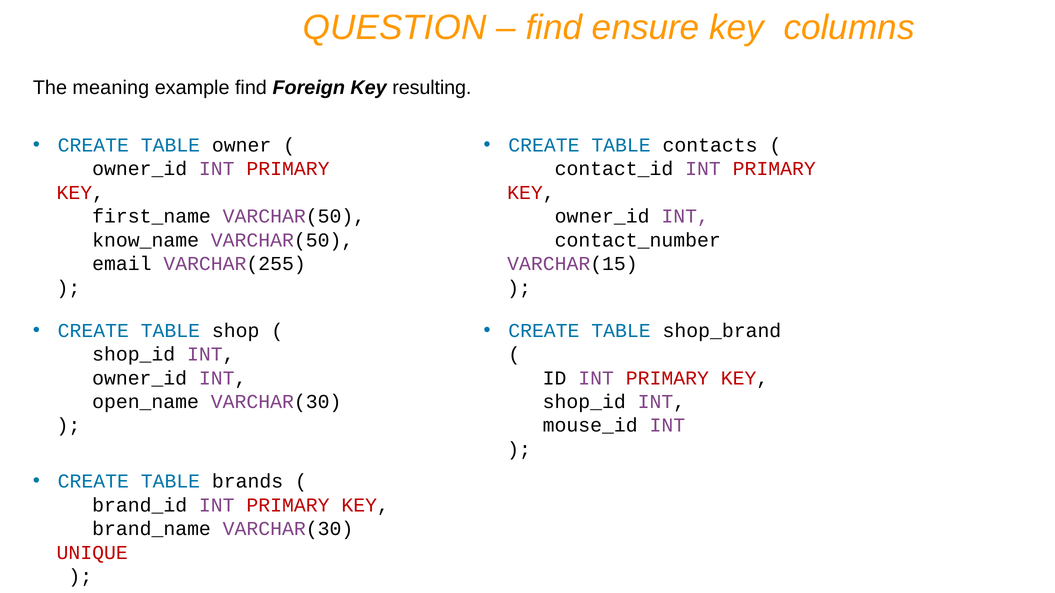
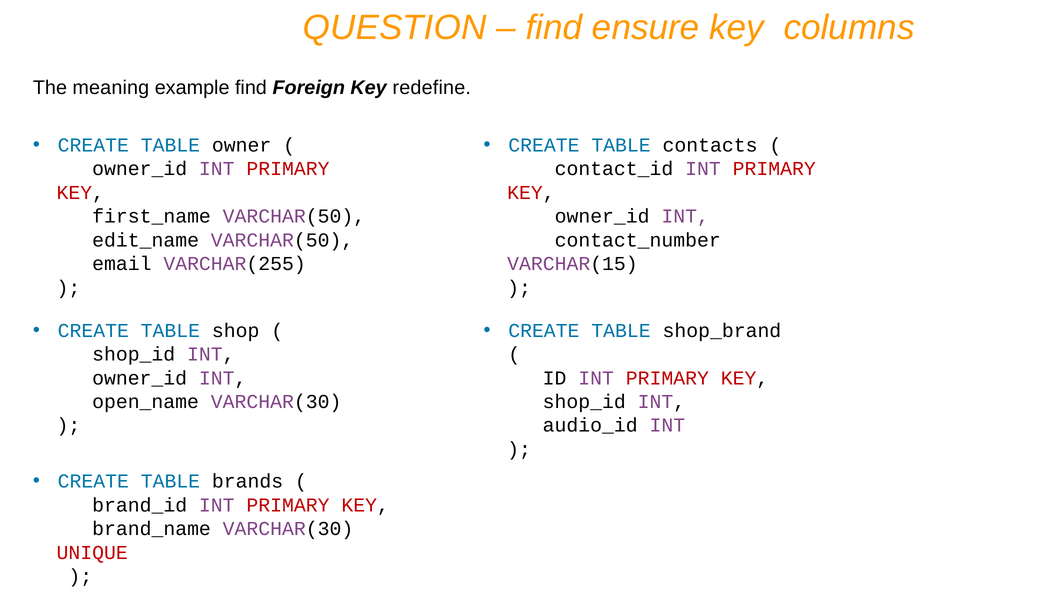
resulting: resulting -> redefine (432, 88)
know_name: know_name -> edit_name (146, 240)
mouse_id: mouse_id -> audio_id (590, 426)
